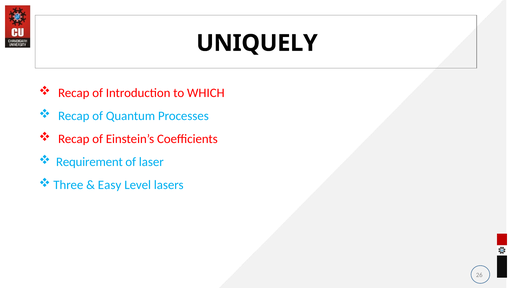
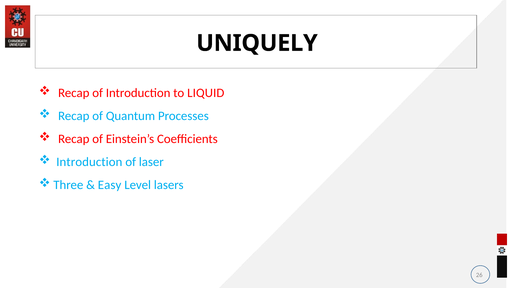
WHICH: WHICH -> LIQUID (206, 93)
Requirement: Requirement -> Introduction (89, 162)
